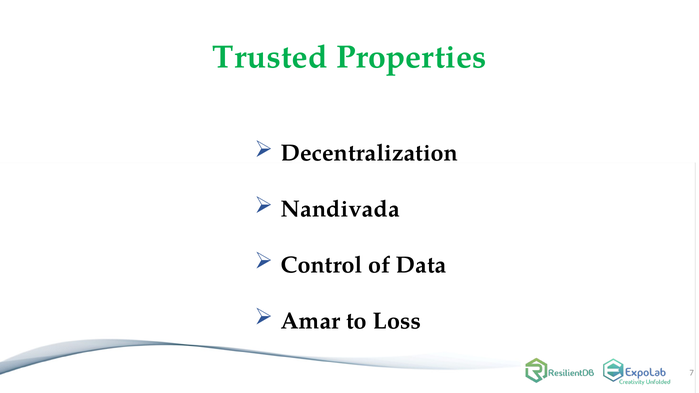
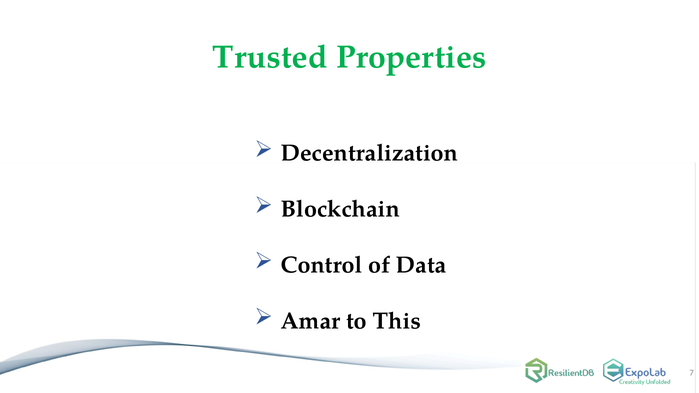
Nandivada: Nandivada -> Blockchain (340, 209)
Loss: Loss -> This (397, 321)
